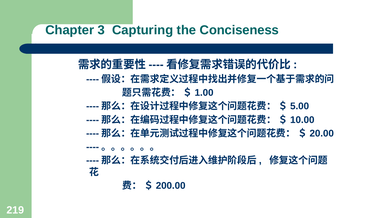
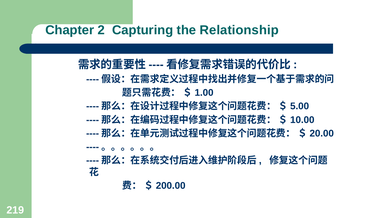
3: 3 -> 2 (101, 30)
Conciseness: Conciseness -> Relationship (239, 30)
